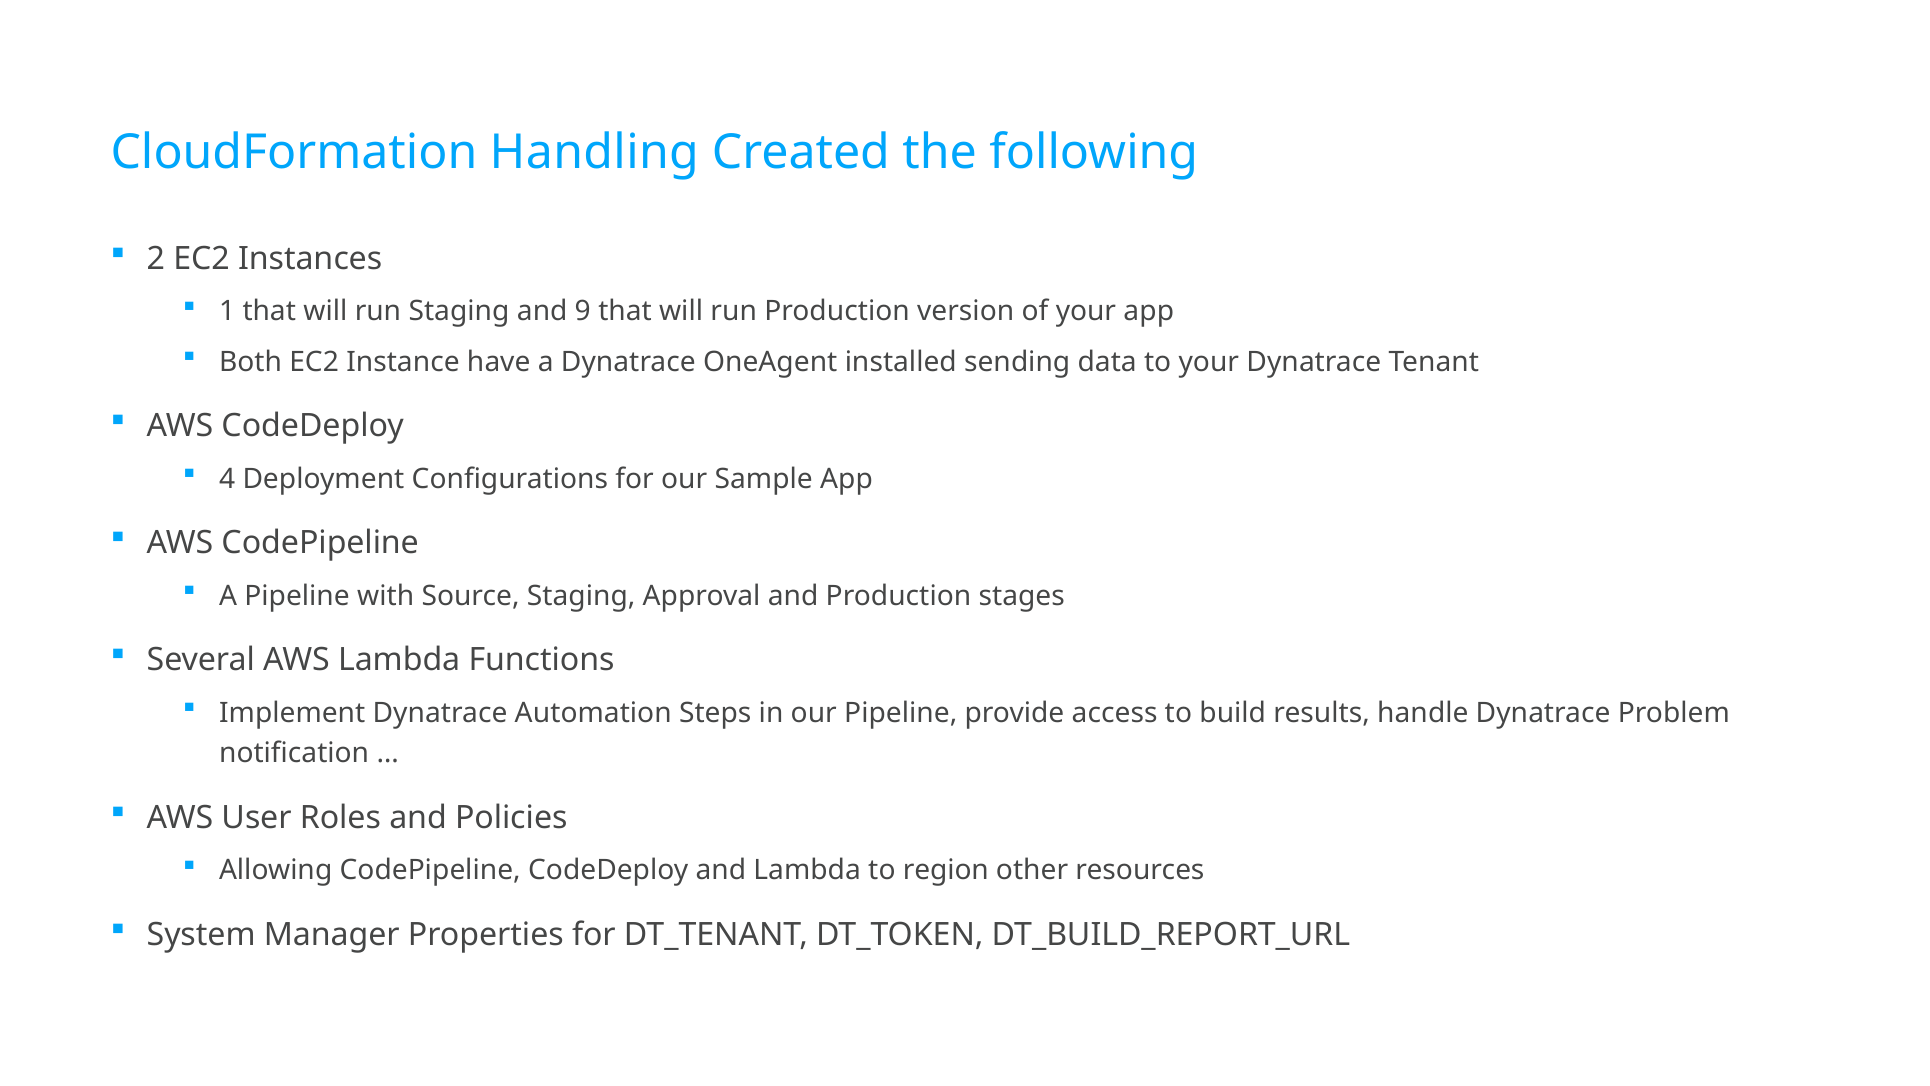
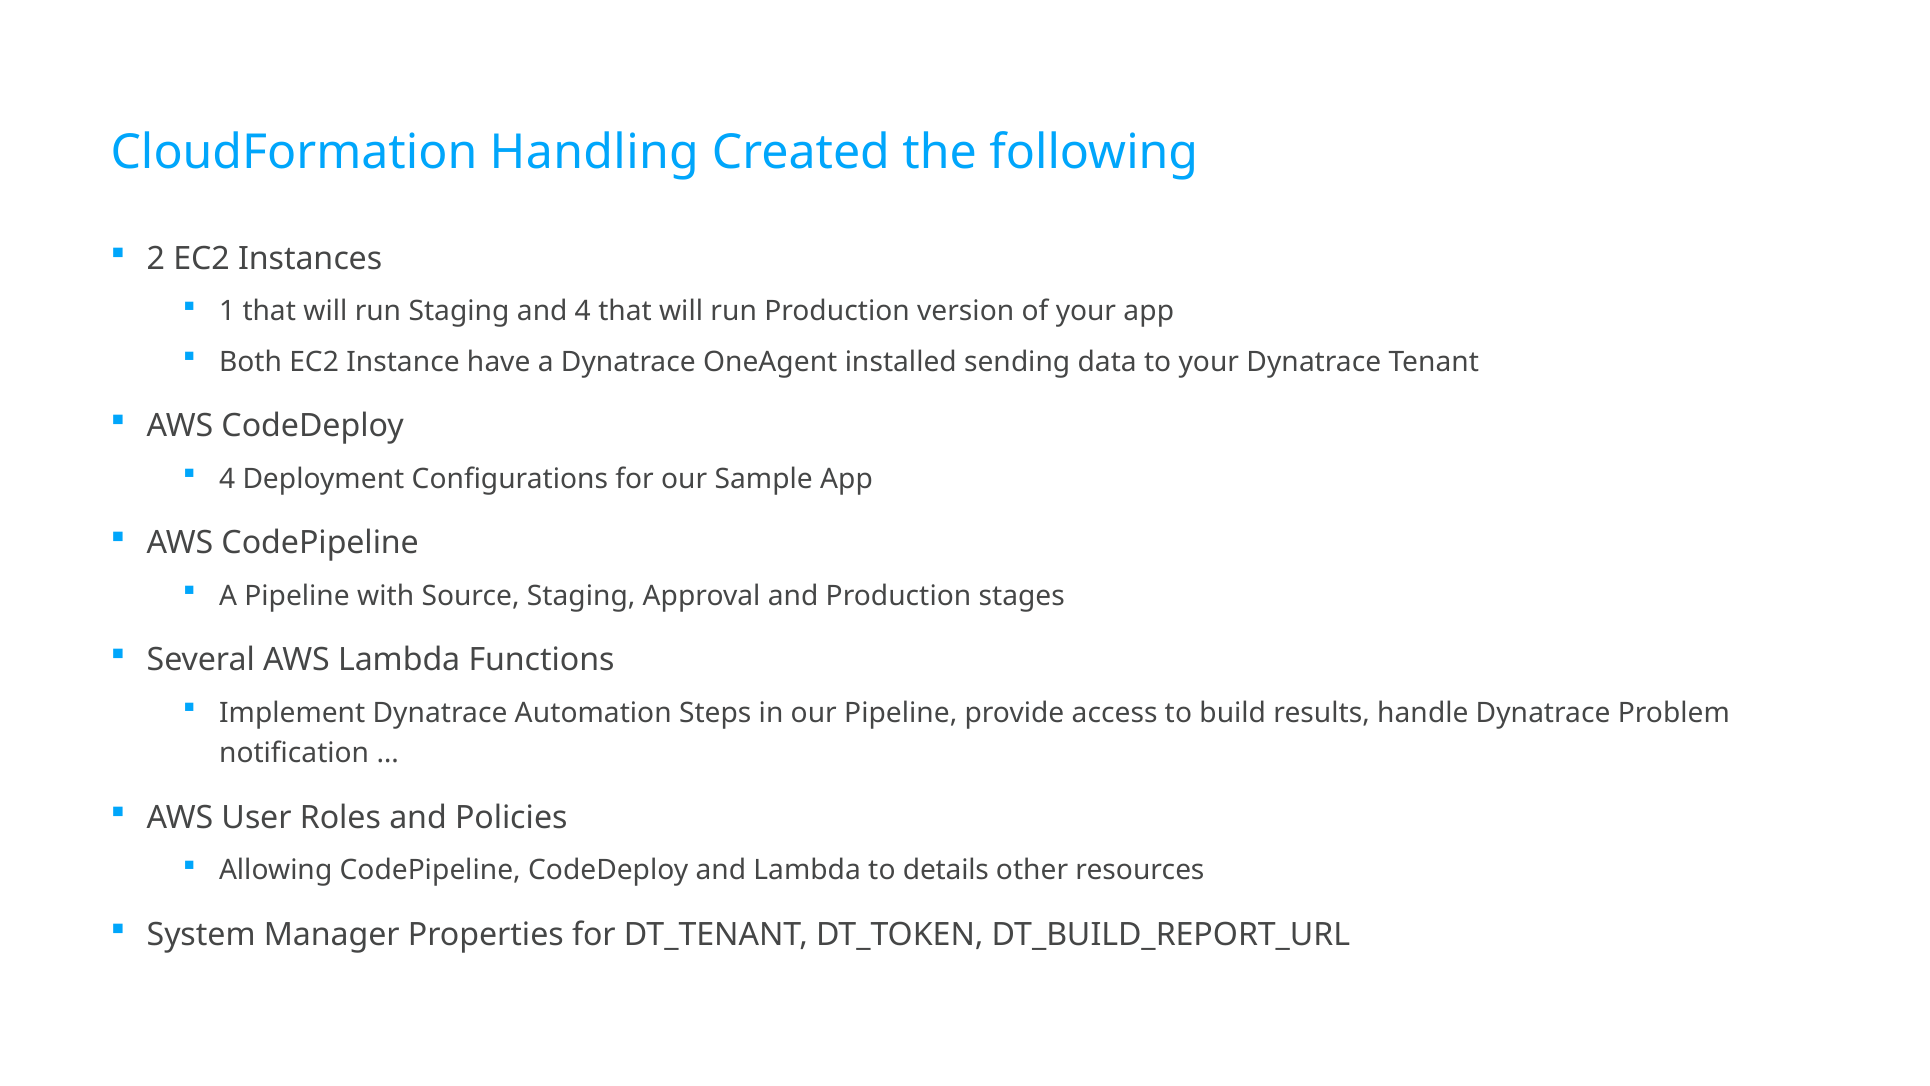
and 9: 9 -> 4 (583, 311)
region: region -> details (946, 870)
